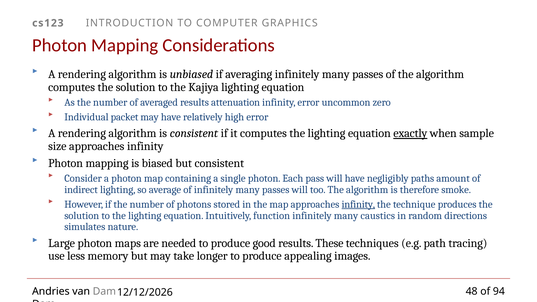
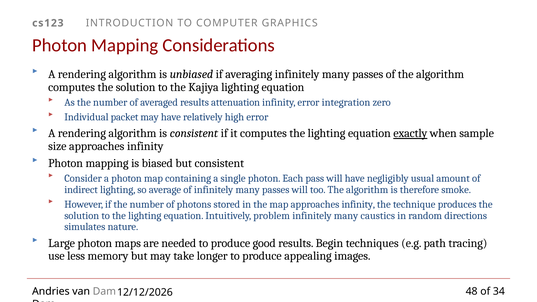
uncommon: uncommon -> integration (346, 102)
paths: paths -> usual (422, 178)
infinity underline: present -> none (358, 204)
function: function -> problem (272, 216)
These: These -> Begin (329, 243)
94: 94 -> 34 (499, 292)
